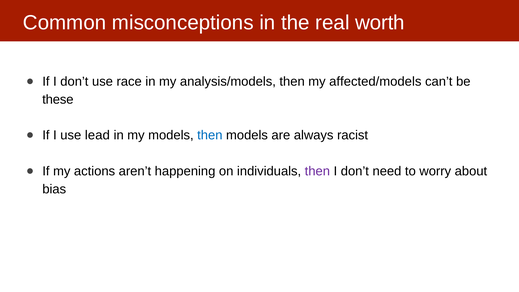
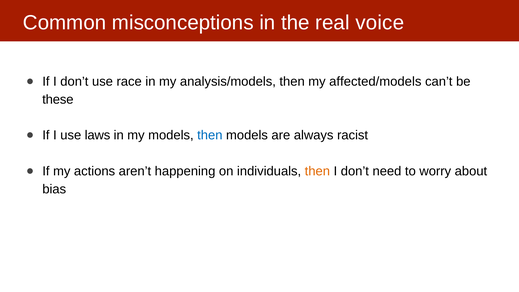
worth: worth -> voice (380, 23)
lead: lead -> laws (97, 135)
then colour: purple -> orange (317, 171)
